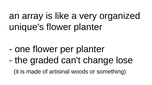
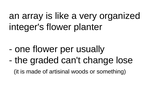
unique's: unique's -> integer's (27, 27)
per planter: planter -> usually (90, 49)
